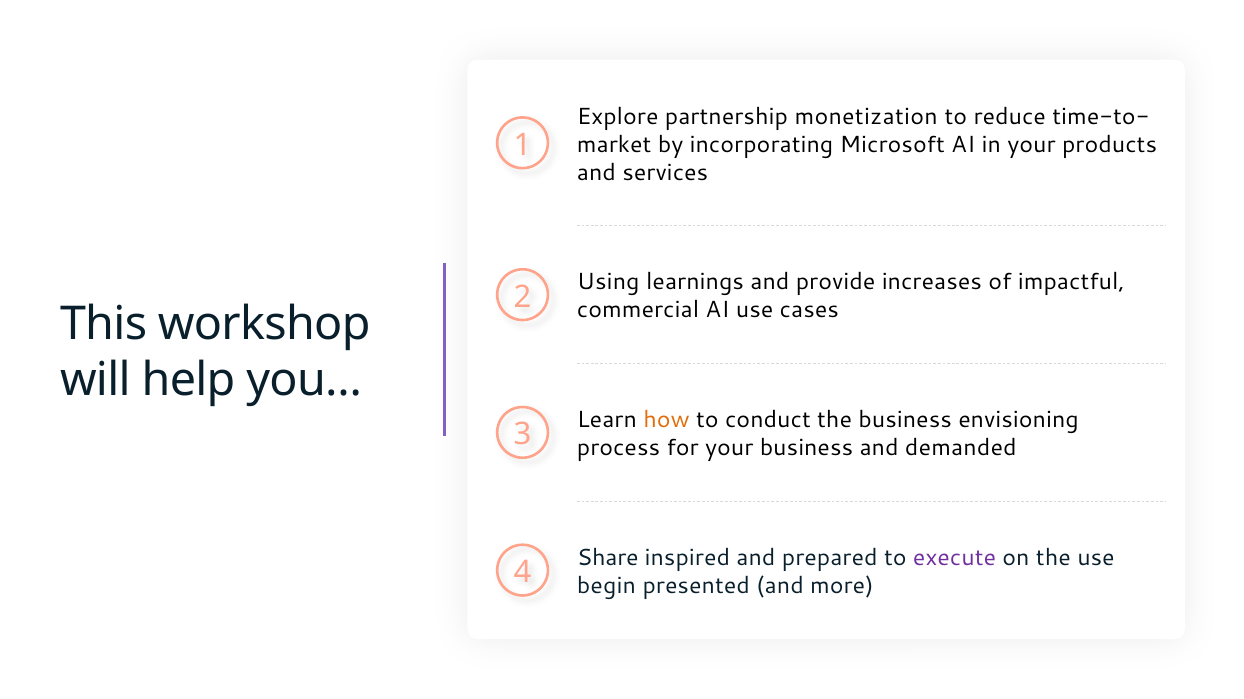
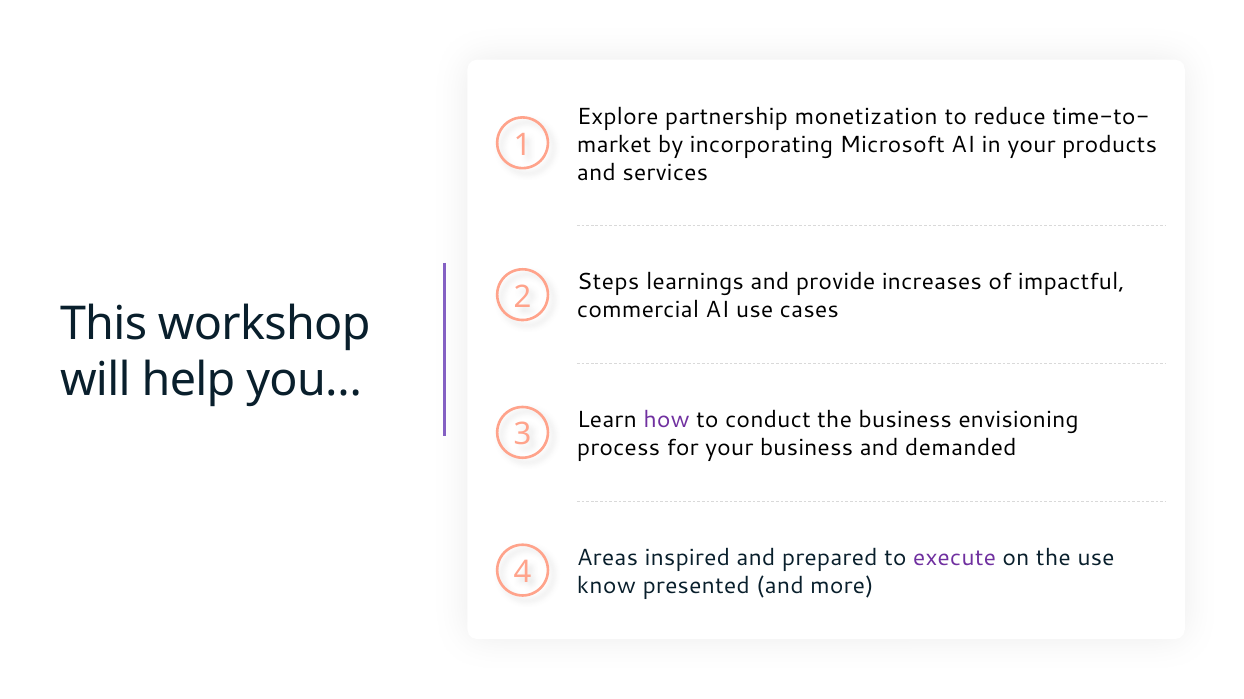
Using: Using -> Steps (608, 283)
how colour: orange -> purple (667, 420)
Share: Share -> Areas (608, 558)
begin: begin -> know (606, 586)
